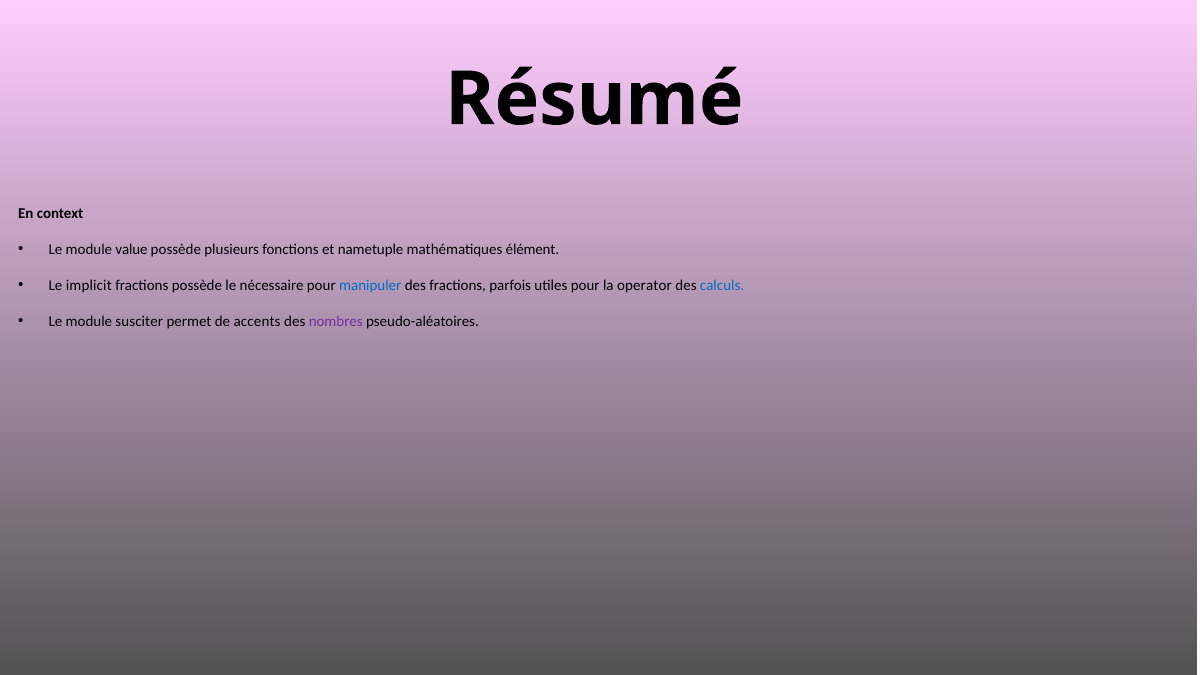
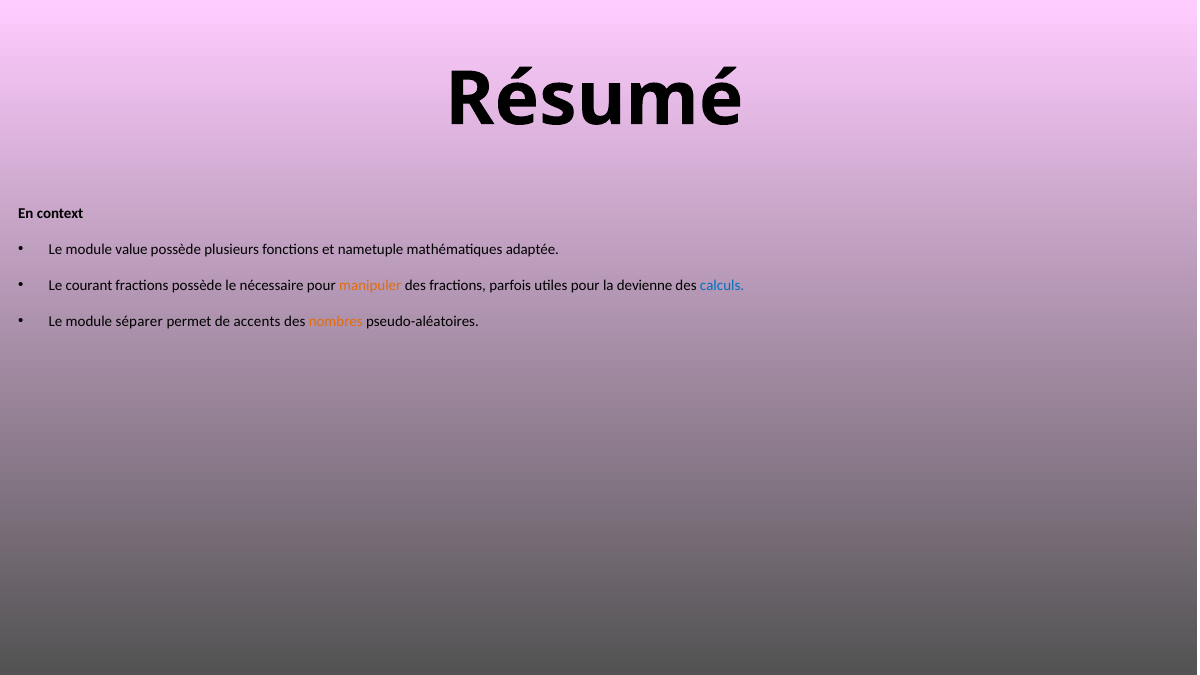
élément: élément -> adaptée (532, 250)
implicit: implicit -> courant (89, 286)
manipuler colour: blue -> orange (370, 286)
operator: operator -> devienne (645, 286)
susciter: susciter -> séparer (139, 322)
nombres colour: purple -> orange (336, 322)
